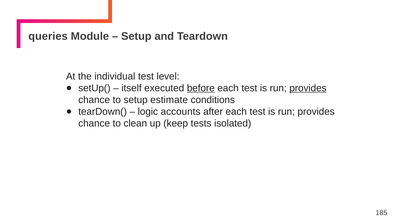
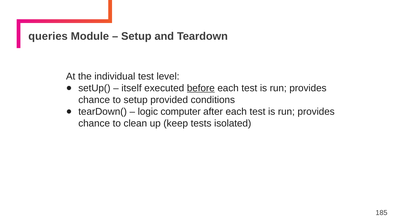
provides underline: present -> none (308, 88)
estimate: estimate -> provided (169, 100)
accounts: accounts -> computer (181, 112)
